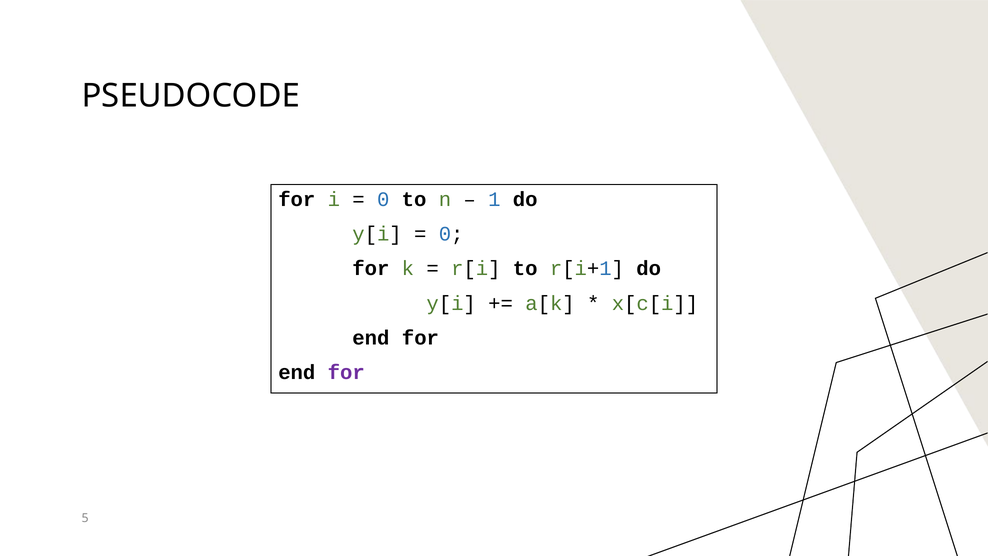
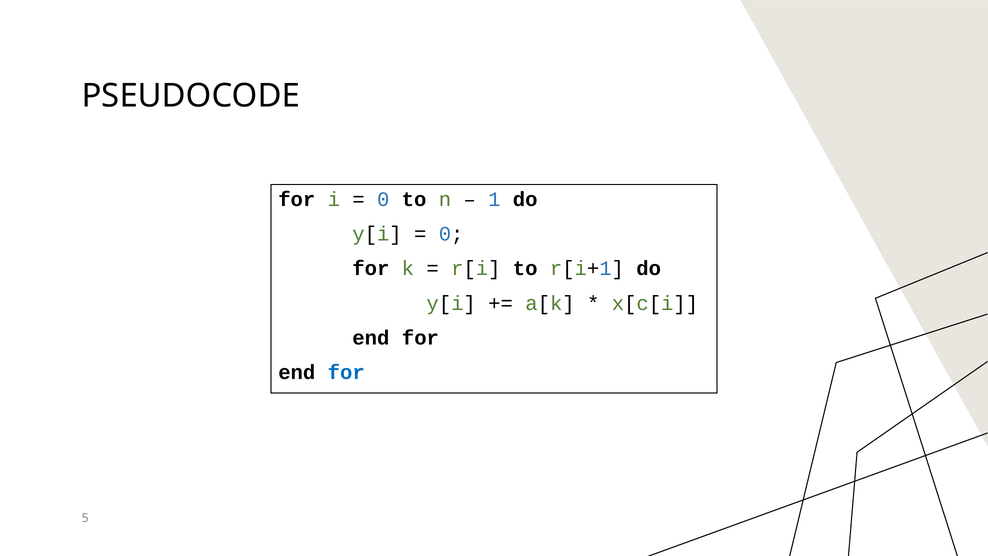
for colour: purple -> blue (346, 372)
